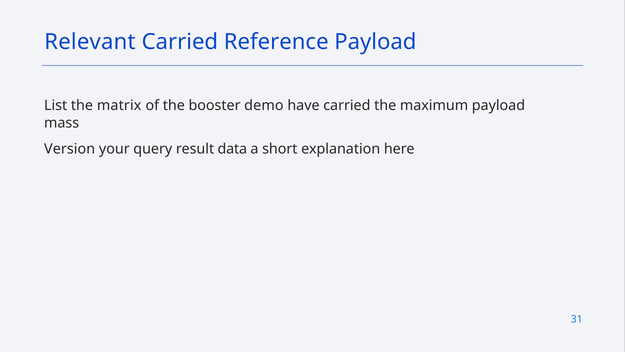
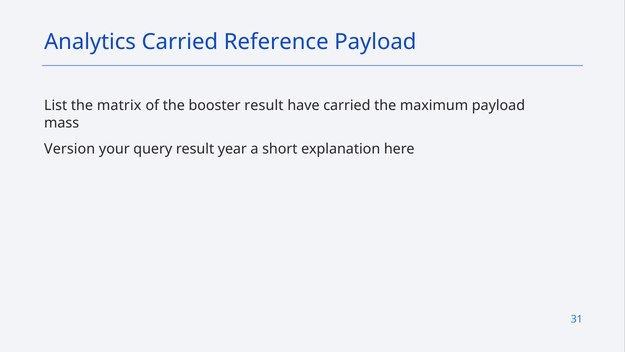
Relevant: Relevant -> Analytics (90, 42)
booster demo: demo -> result (264, 105)
data: data -> year (232, 149)
